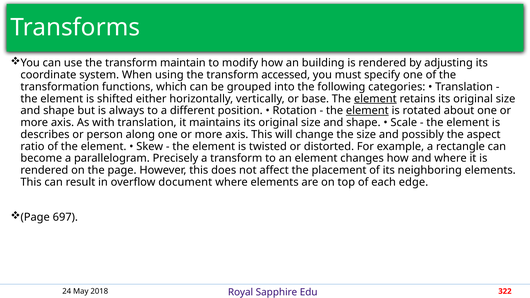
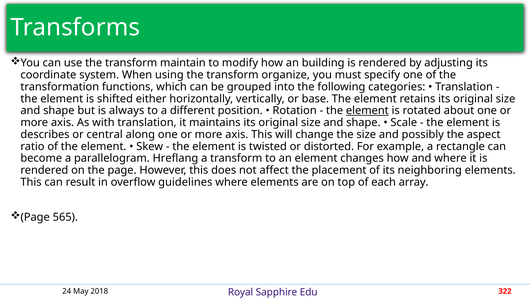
accessed: accessed -> organize (286, 75)
element underline: present -> none (375, 99)
person: person -> central (105, 135)
Precisely: Precisely -> Hreflang (175, 158)
document: document -> guidelines (185, 182)
edge: edge -> array (414, 182)
697: 697 -> 565 (65, 217)
